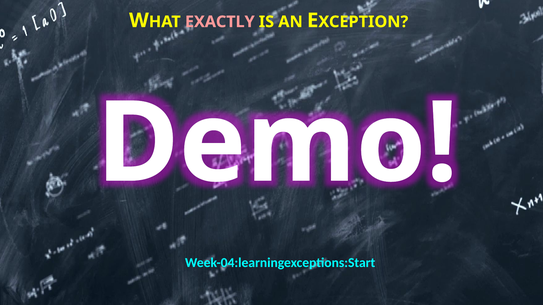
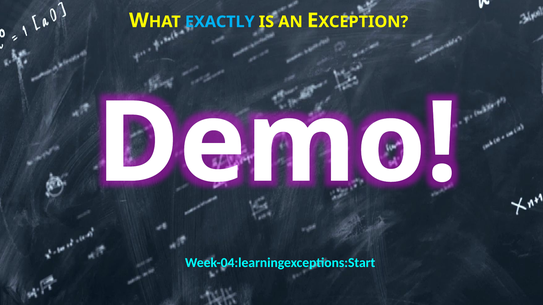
EXACTLY colour: pink -> light blue (220, 22)
